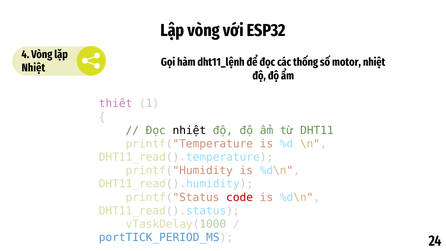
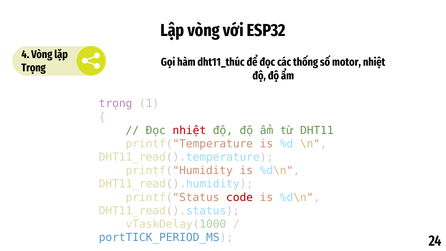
dht11_lệnh: dht11_lệnh -> dht11_thúc (221, 62)
Nhiệt: Nhiệt -> Trọng (34, 68)
thiết: thiết -> trọng (116, 104)
nhiệt colour: black -> red (189, 130)
